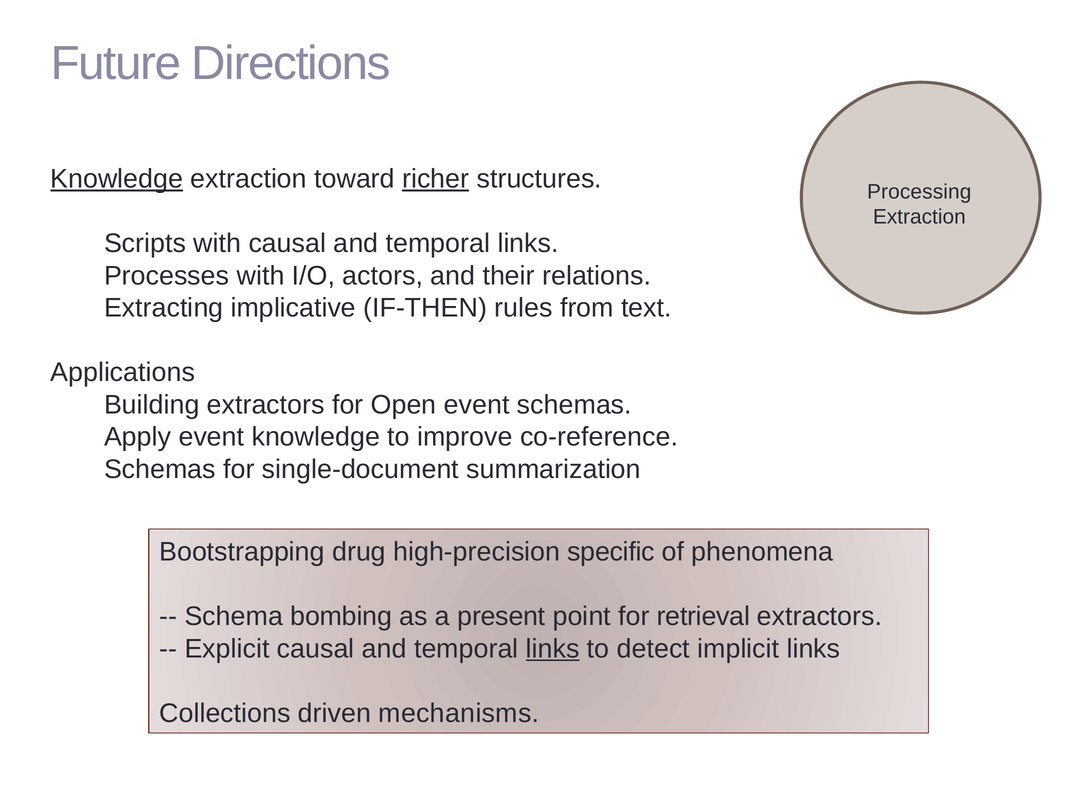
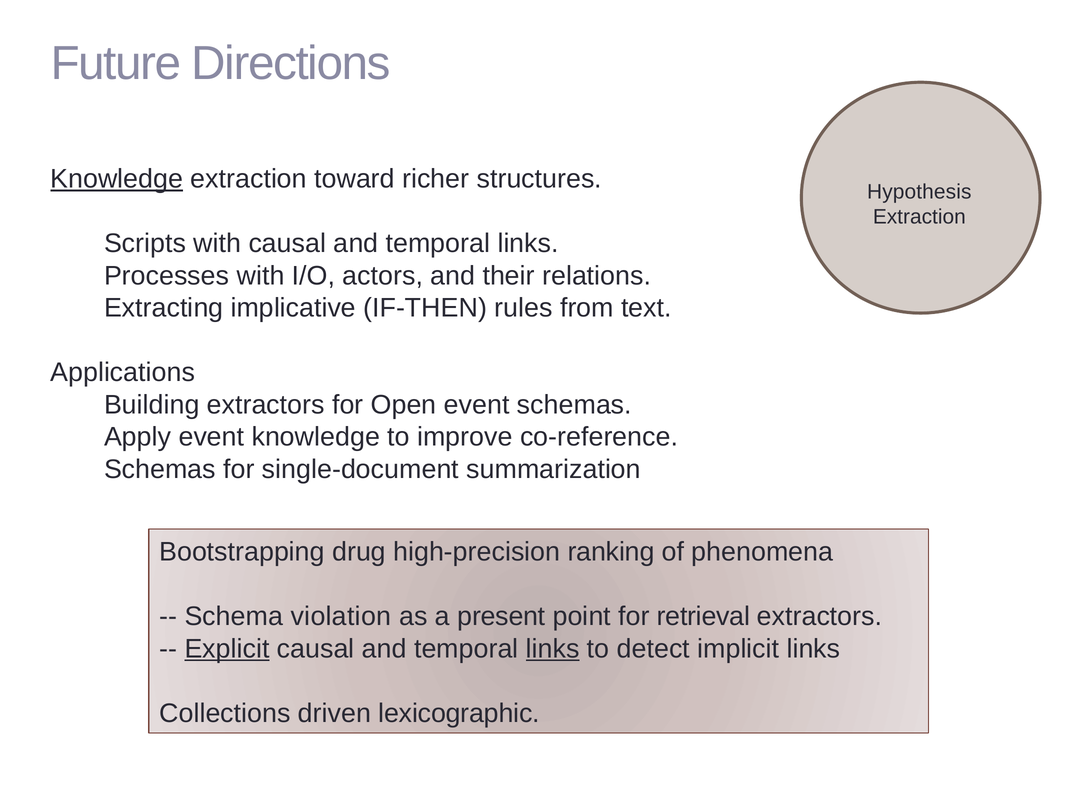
richer underline: present -> none (436, 179)
Processing: Processing -> Hypothesis (919, 192)
specific: specific -> ranking (611, 552)
bombing: bombing -> violation (341, 616)
Explicit underline: none -> present (227, 648)
mechanisms: mechanisms -> lexicographic (459, 713)
